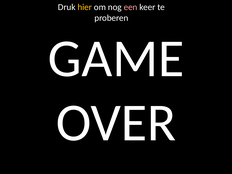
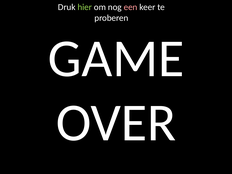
hier colour: yellow -> light green (85, 7)
